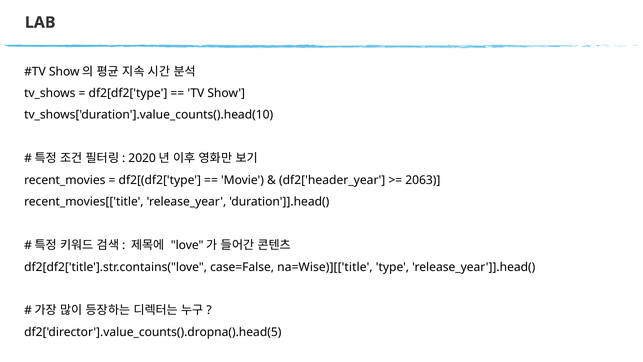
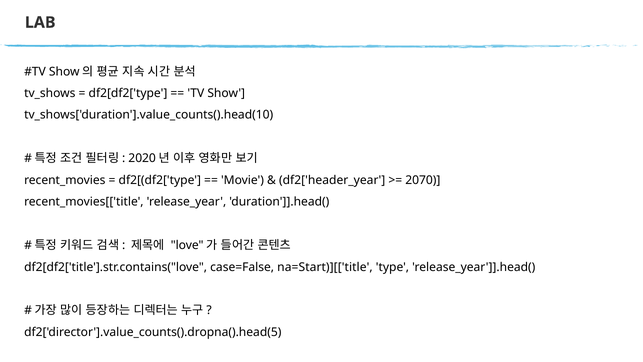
2063: 2063 -> 2070 (423, 180)
na=Wise)][['title: na=Wise)][['title -> na=Start)][['title (325, 267)
